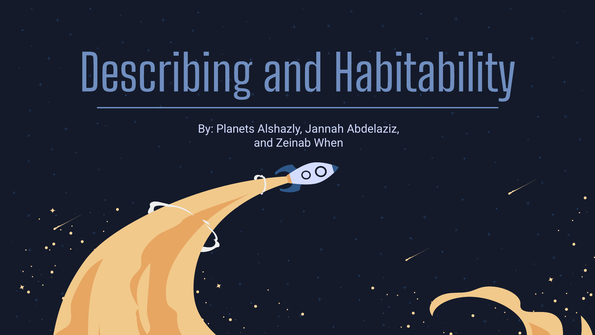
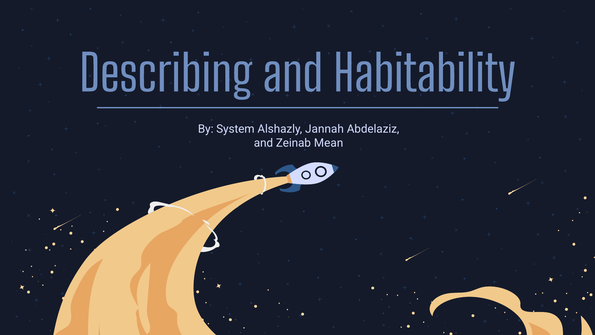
Planets: Planets -> System (235, 129)
When: When -> Mean (329, 143)
